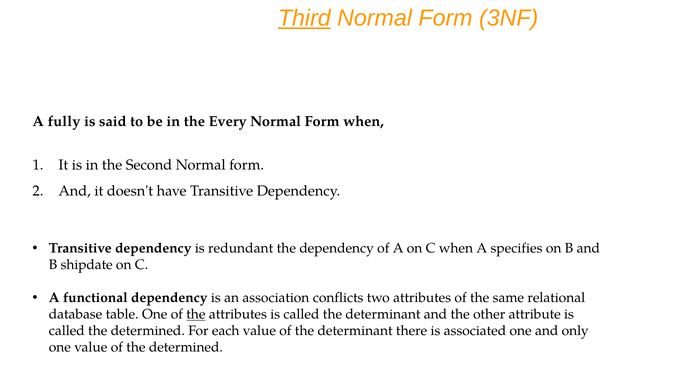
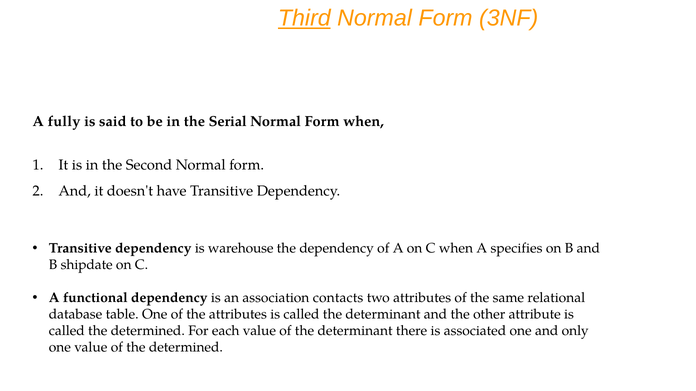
Every: Every -> Serial (228, 122)
redundant: redundant -> warehouse (241, 249)
conflicts: conflicts -> contacts (338, 298)
the underline: present -> none (196, 315)
